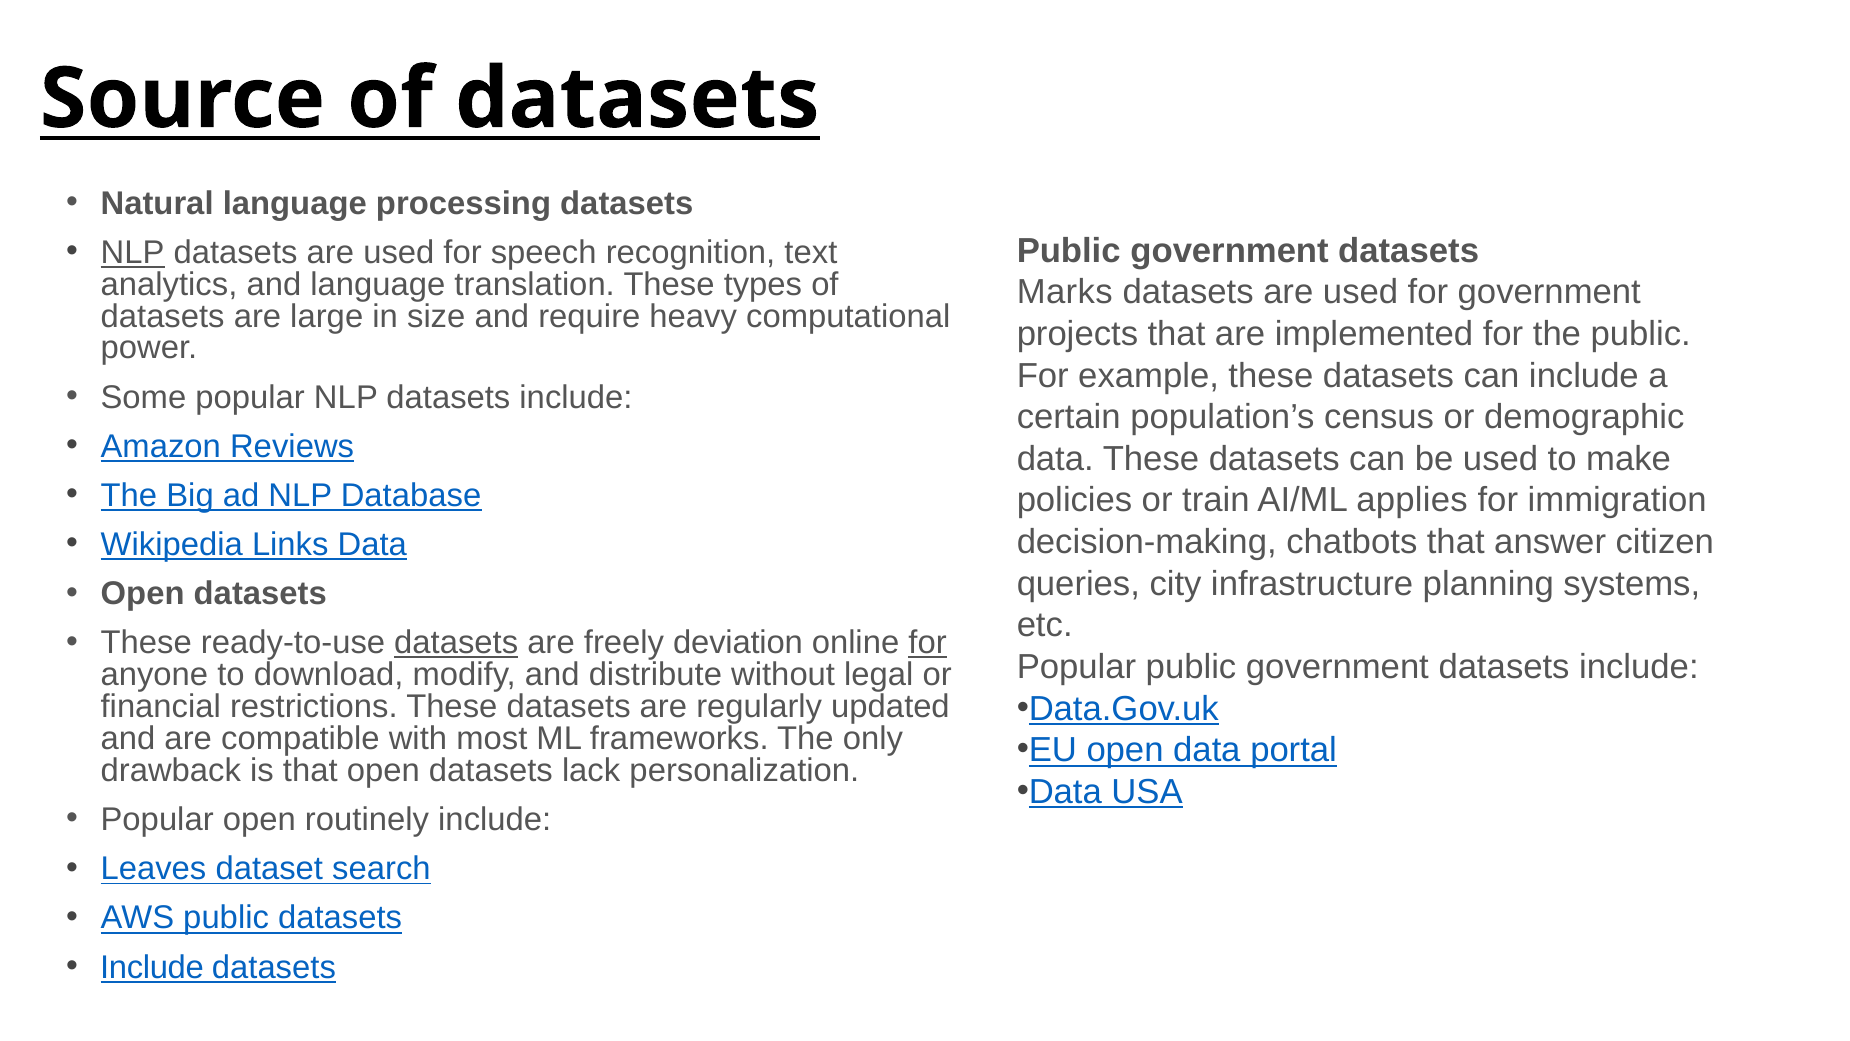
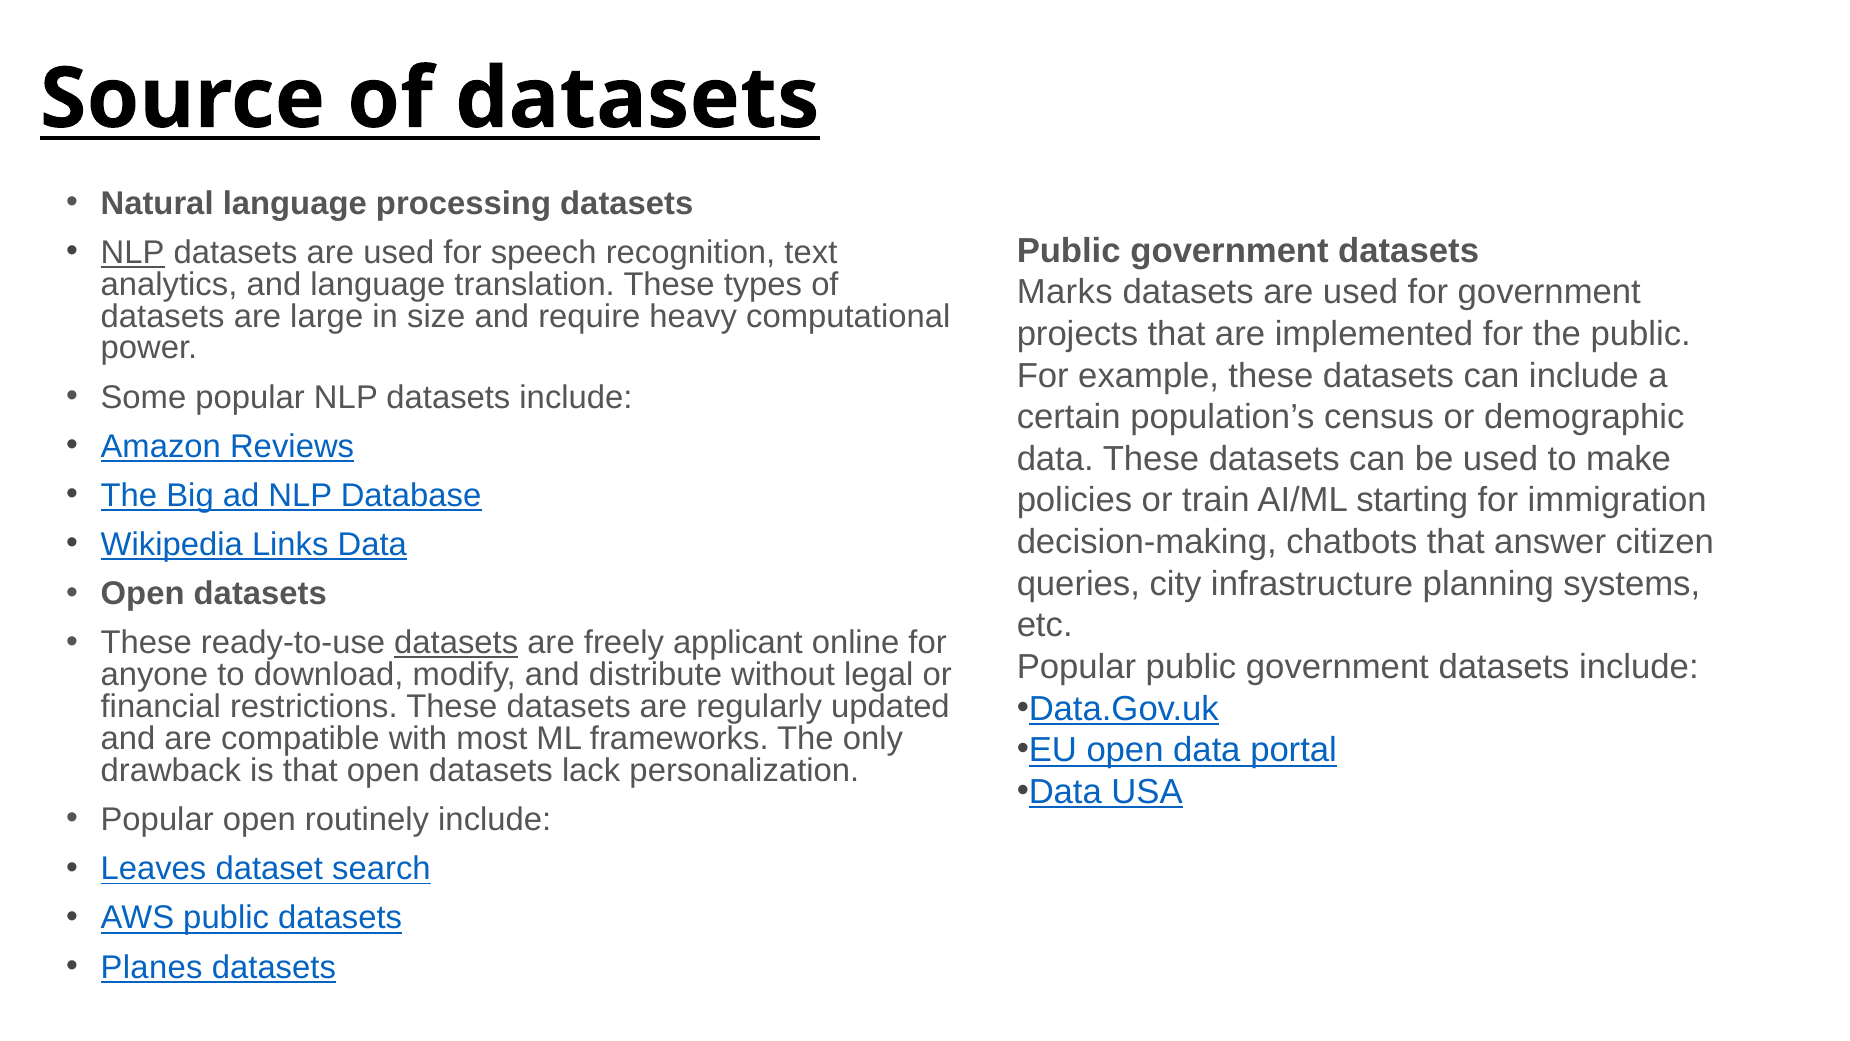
applies: applies -> starting (1412, 500)
deviation: deviation -> applicant (738, 643)
for underline: present -> none (928, 643)
Include: Include -> Planes (152, 967)
